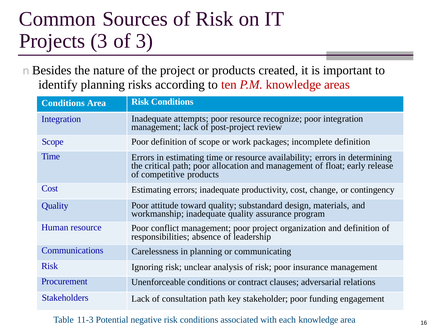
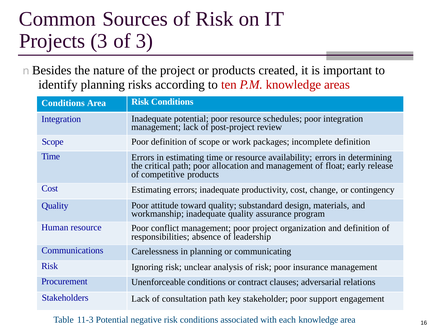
Inadequate attempts: attempts -> potential (191, 119)
recognize: recognize -> schedules (283, 119)
funding: funding -> support (323, 299)
